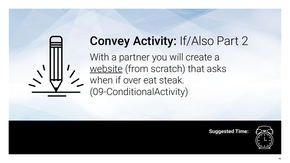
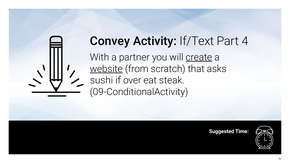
If/Also: If/Also -> If/Text (197, 41)
2: 2 -> 4 (245, 41)
create underline: none -> present (199, 57)
when: when -> sushi (102, 80)
